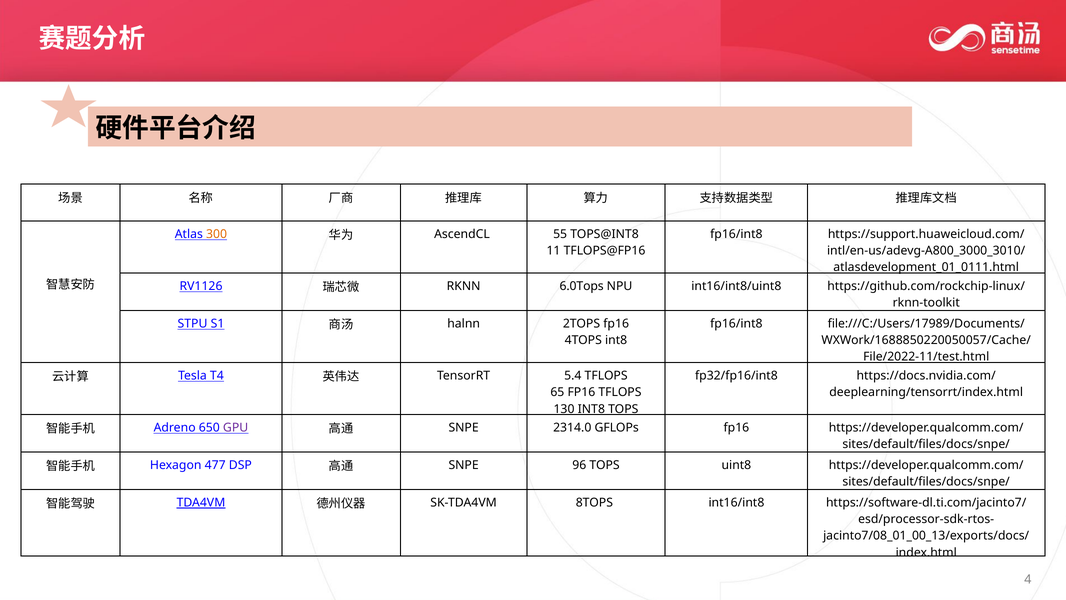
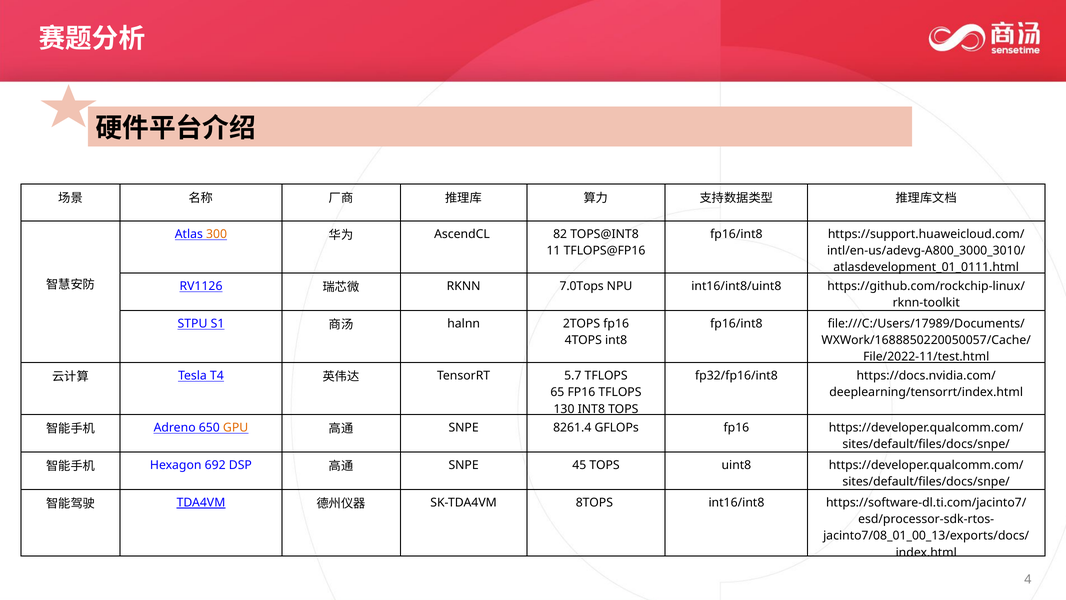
55: 55 -> 82 (560, 234)
6.0Tops: 6.0Tops -> 7.0Tops (582, 286)
5.4: 5.4 -> 5.7 (573, 375)
GPU colour: purple -> orange (236, 427)
2314.0: 2314.0 -> 8261.4 (572, 427)
477: 477 -> 692 (215, 465)
96: 96 -> 45 (579, 465)
